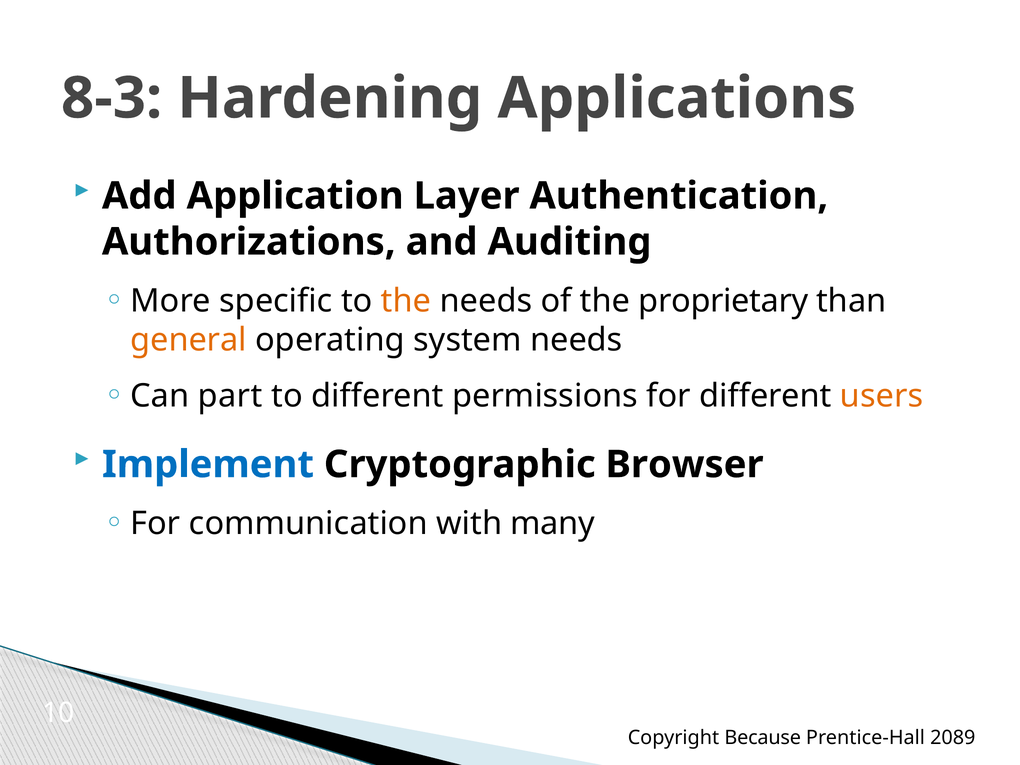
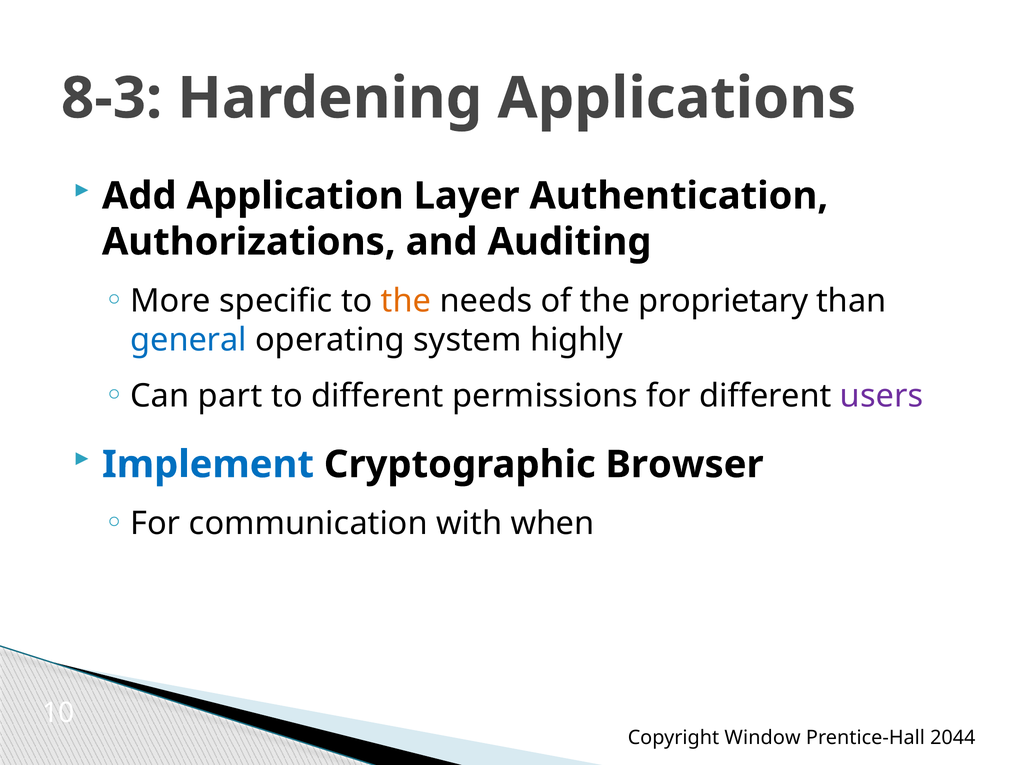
general colour: orange -> blue (189, 340)
system needs: needs -> highly (576, 340)
users colour: orange -> purple (882, 396)
many: many -> when (552, 524)
Because: Because -> Window (763, 738)
2089: 2089 -> 2044 (953, 738)
